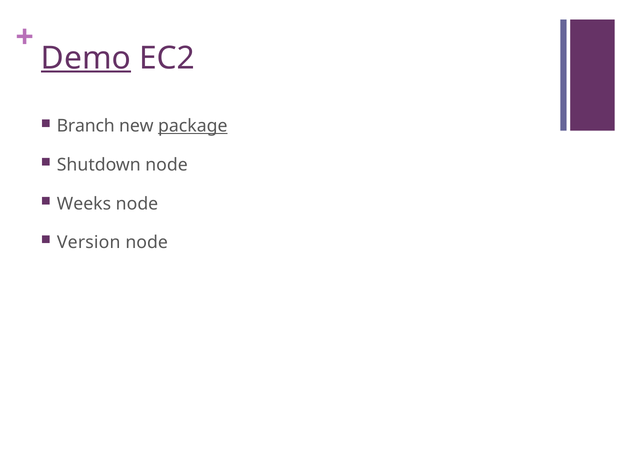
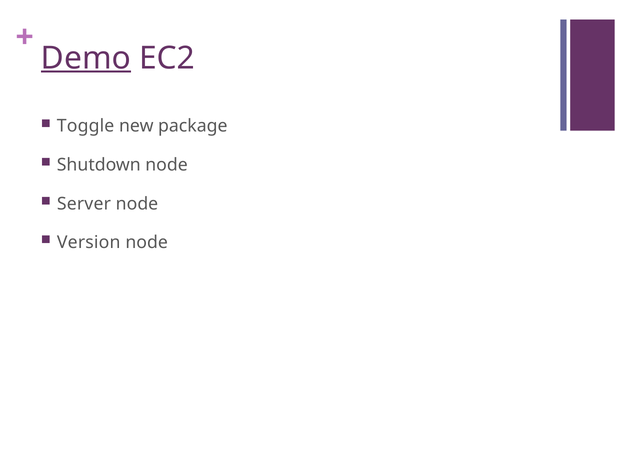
Branch: Branch -> Toggle (86, 126)
package underline: present -> none (193, 126)
Weeks: Weeks -> Server (84, 204)
